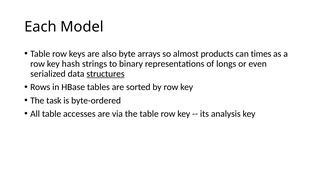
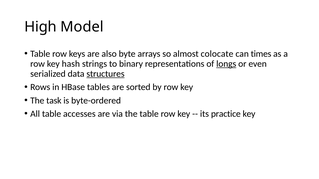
Each: Each -> High (41, 27)
products: products -> colocate (217, 54)
longs underline: none -> present (226, 64)
analysis: analysis -> practice (226, 114)
